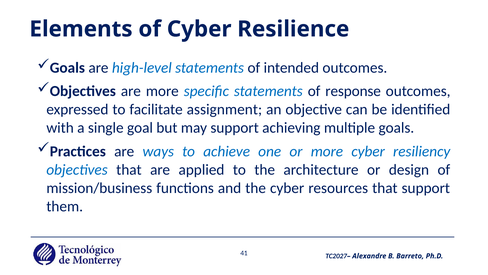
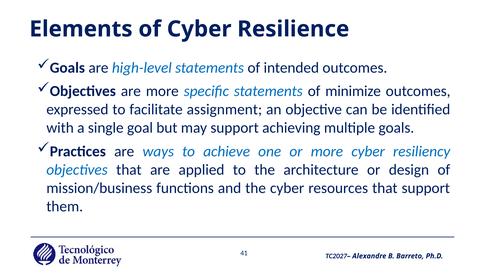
response: response -> minimize (353, 91)
